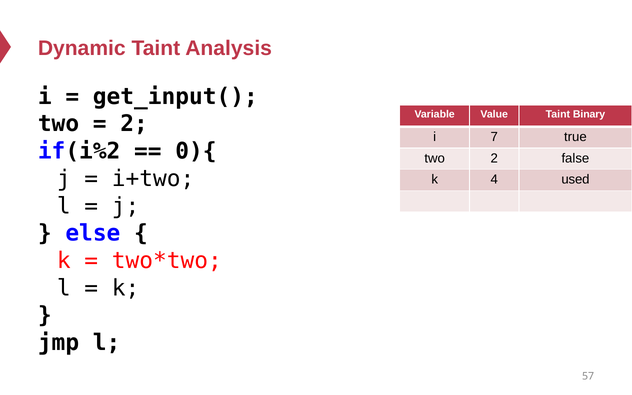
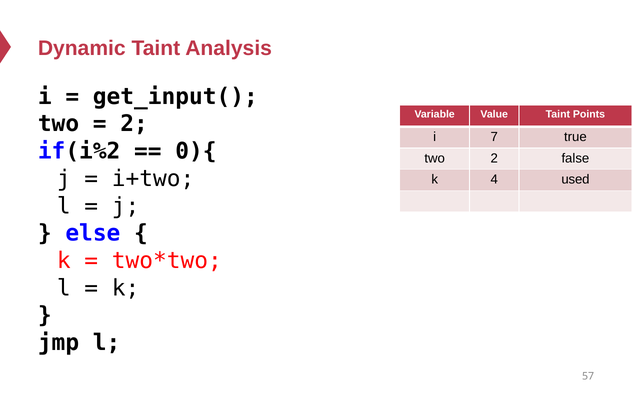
Binary: Binary -> Points (589, 114)
